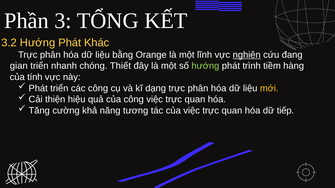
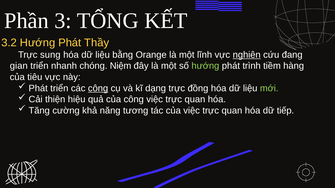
Khác: Khác -> Thầy (97, 43)
phân: phân -> sung (50, 55)
Thiết: Thiết -> Niệm (121, 66)
tính: tính -> tiêu (35, 77)
công underline: none -> present (98, 88)
phân: phân -> đồng (198, 88)
mới colour: yellow -> light green (269, 88)
